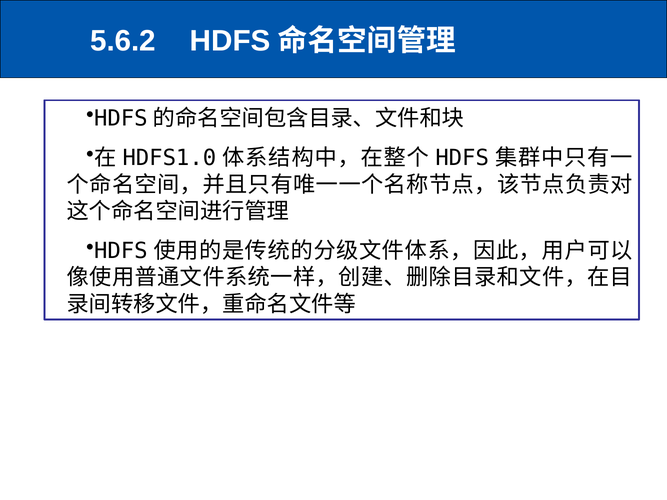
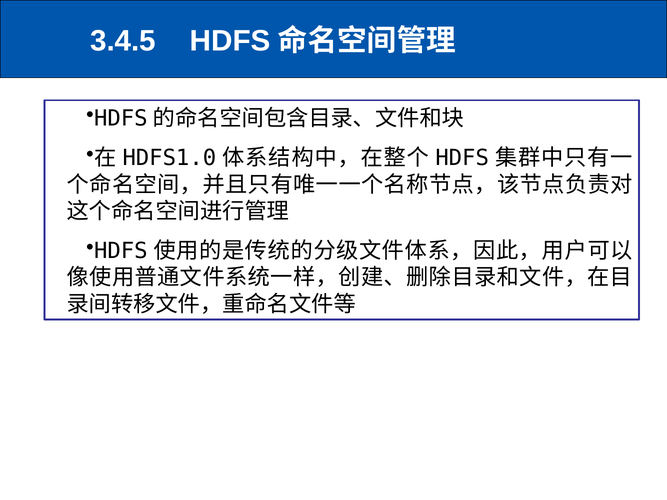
5.6.2: 5.6.2 -> 3.4.5 (123, 41)
